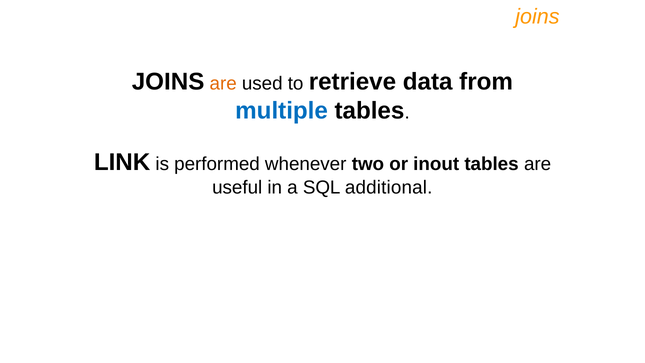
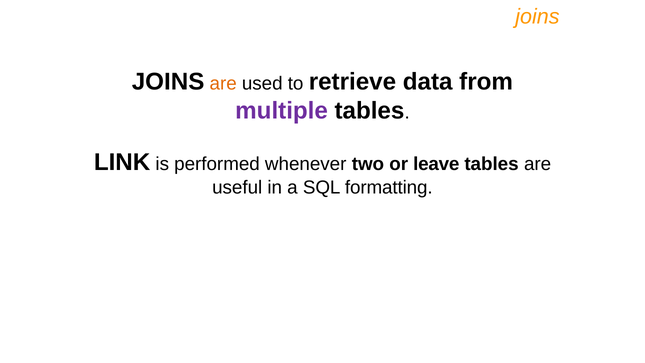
multiple colour: blue -> purple (282, 111)
inout: inout -> leave (436, 164)
additional: additional -> formatting (389, 188)
